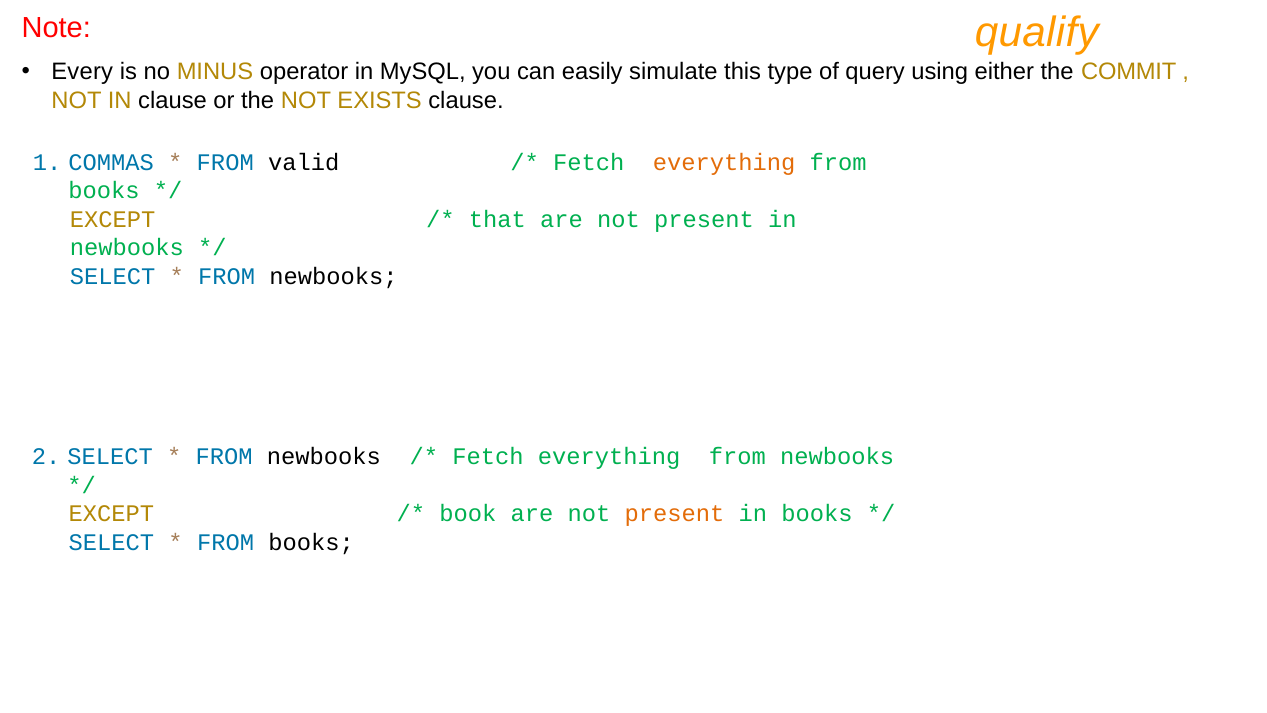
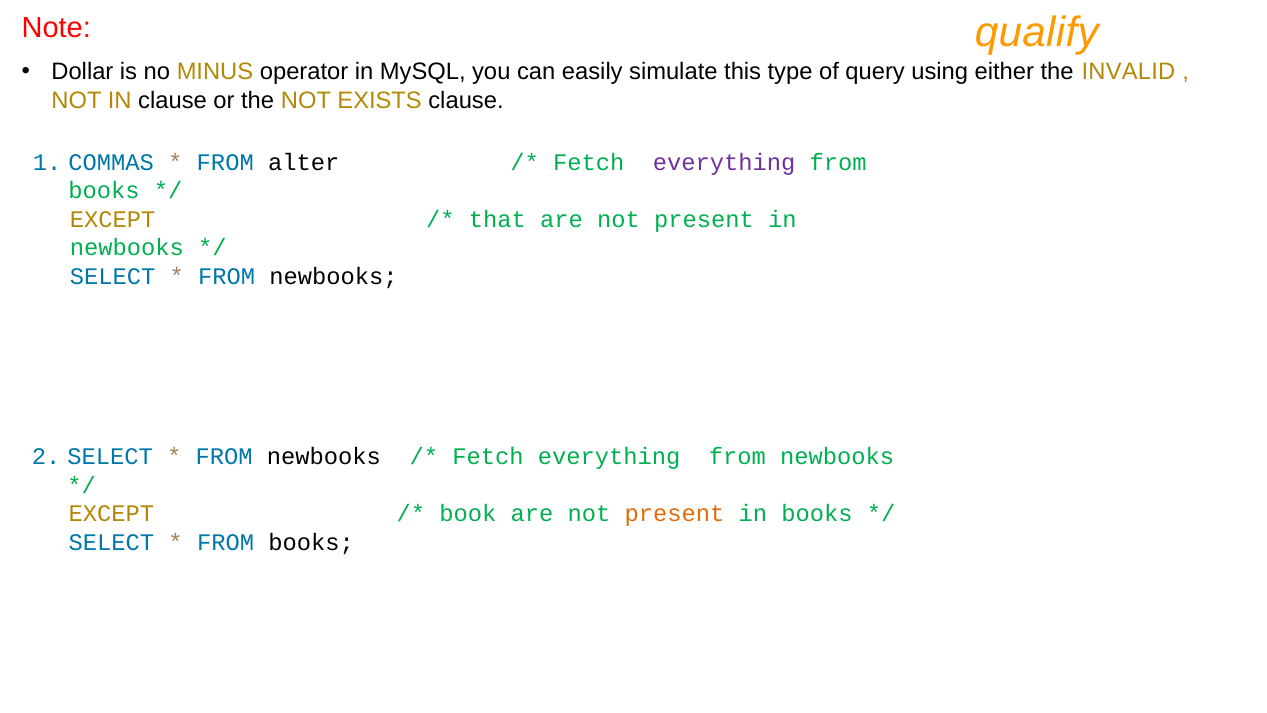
Every: Every -> Dollar (82, 72)
COMMIT: COMMIT -> INVALID (1129, 72)
valid: valid -> alter (304, 162)
everything colour: orange -> purple (724, 162)
